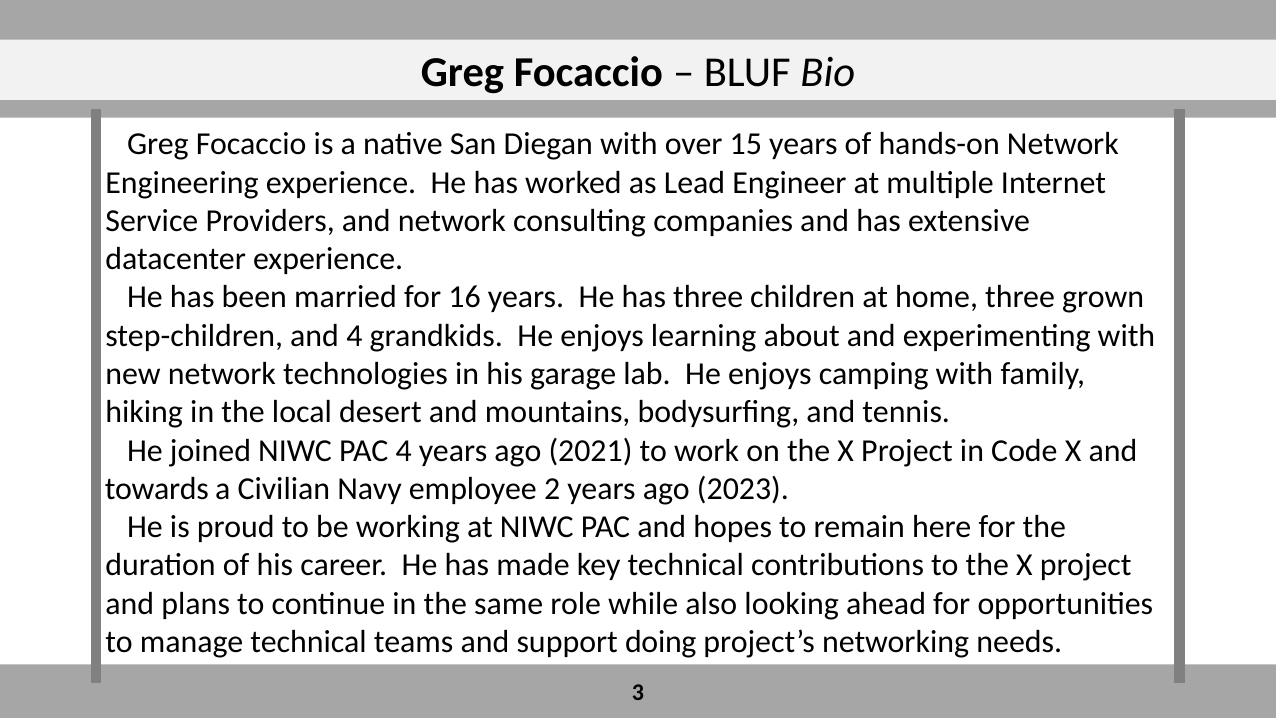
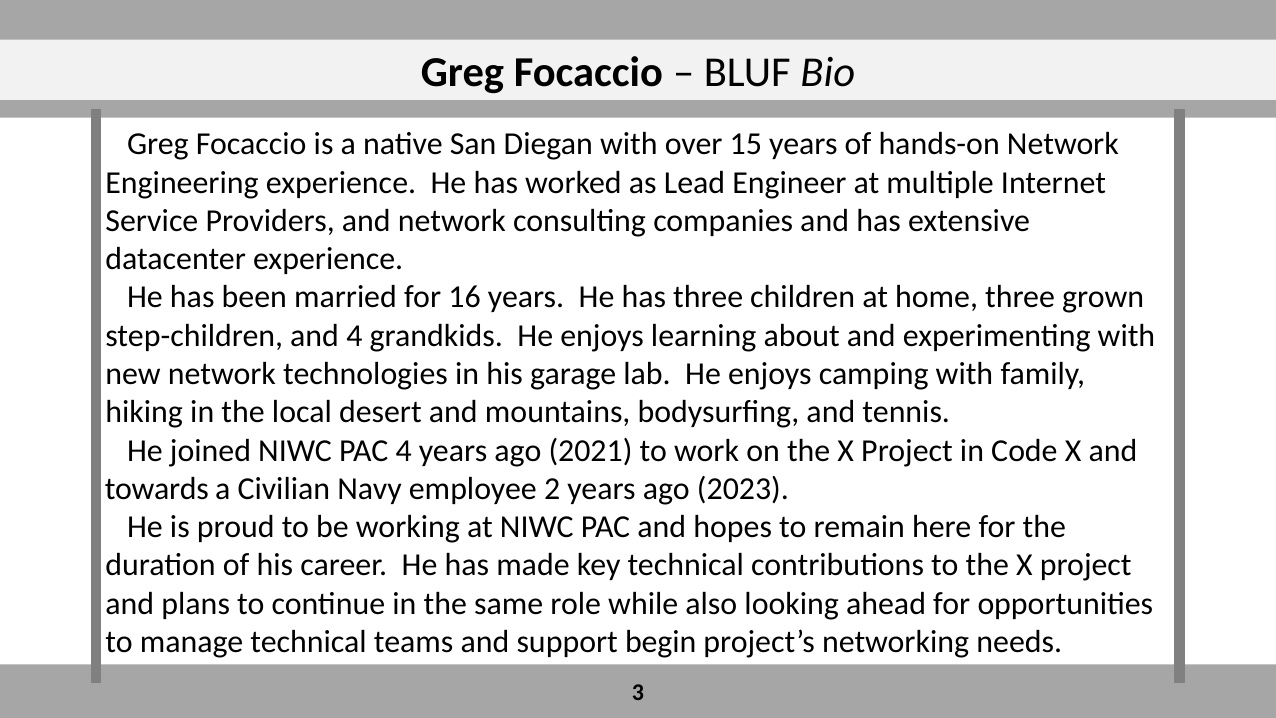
doing: doing -> begin (661, 642)
